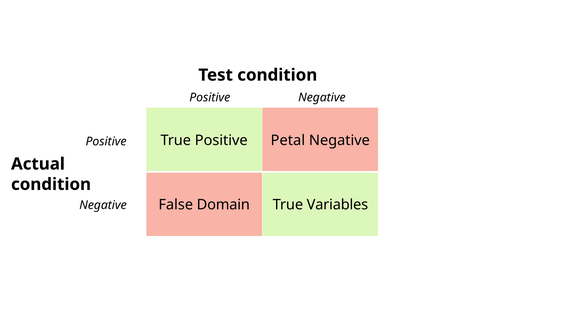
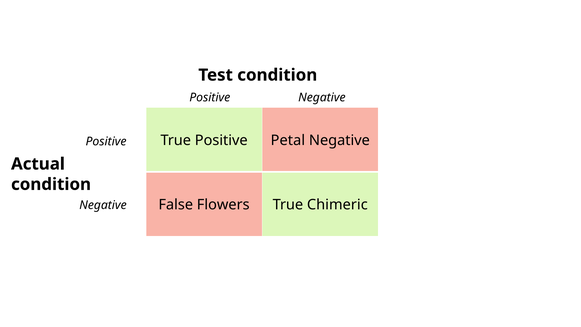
Domain: Domain -> Flowers (223, 205)
Variables: Variables -> Chimeric (337, 205)
